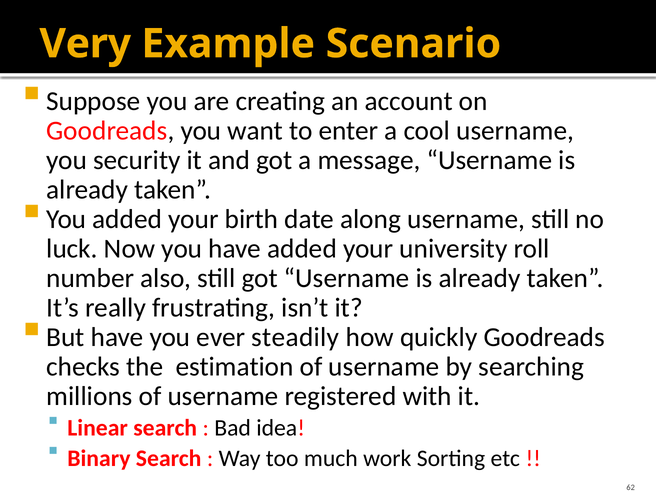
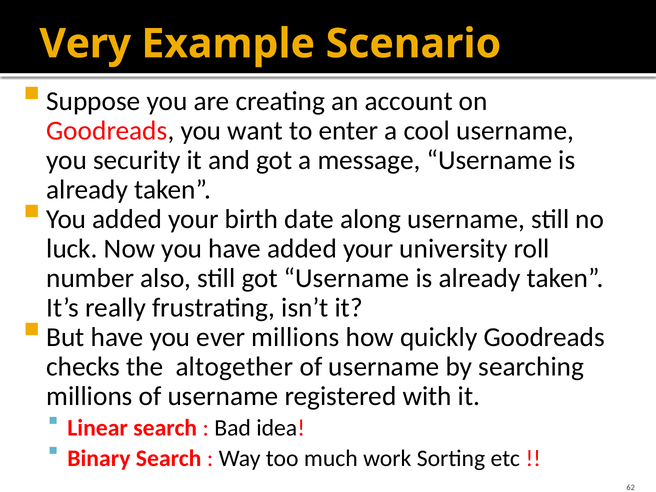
ever steadily: steadily -> millions (295, 337)
estimation: estimation -> altogether (234, 367)
